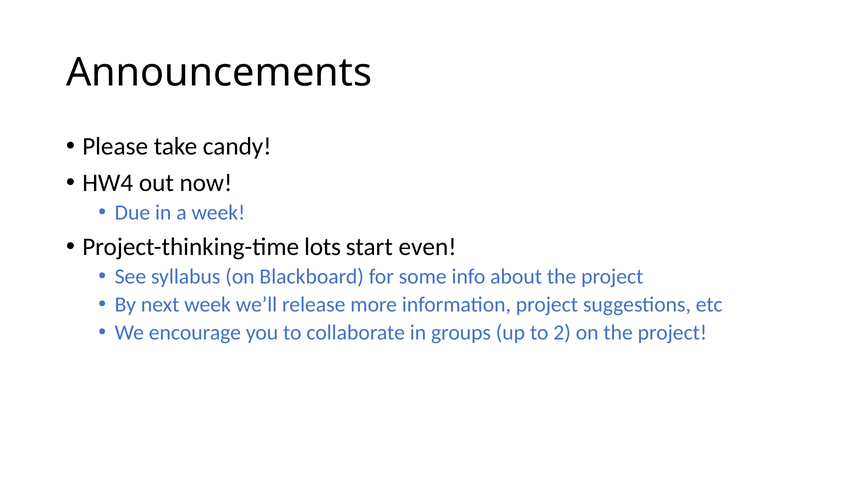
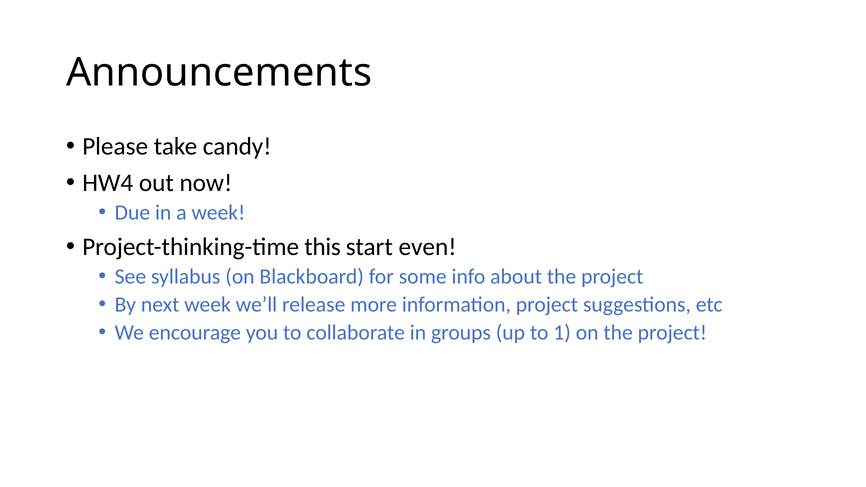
lots: lots -> this (323, 247)
2: 2 -> 1 (562, 333)
